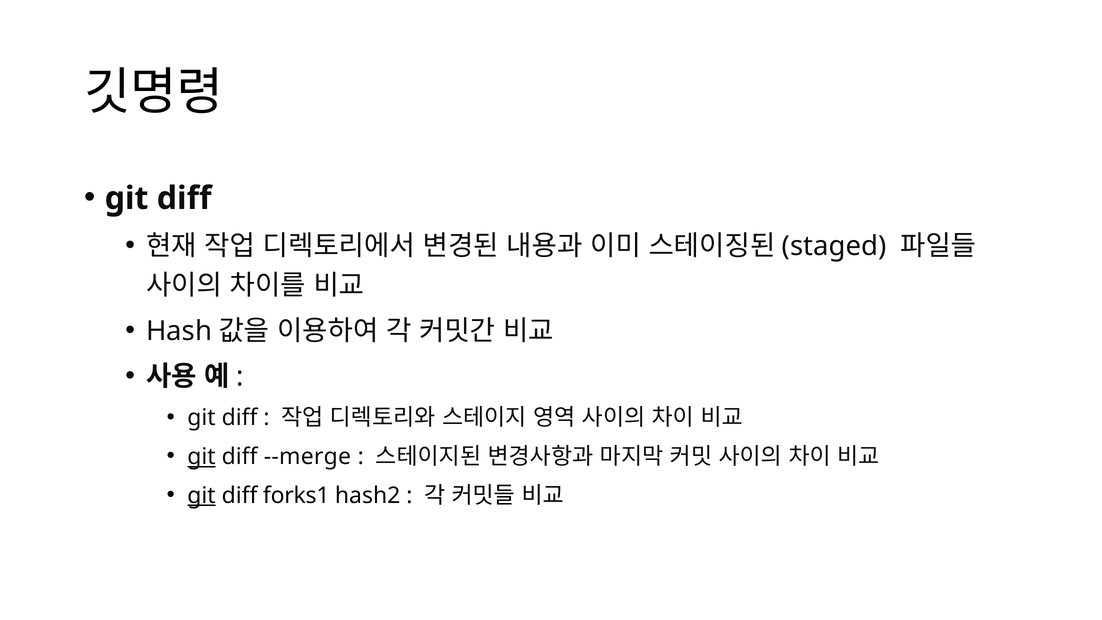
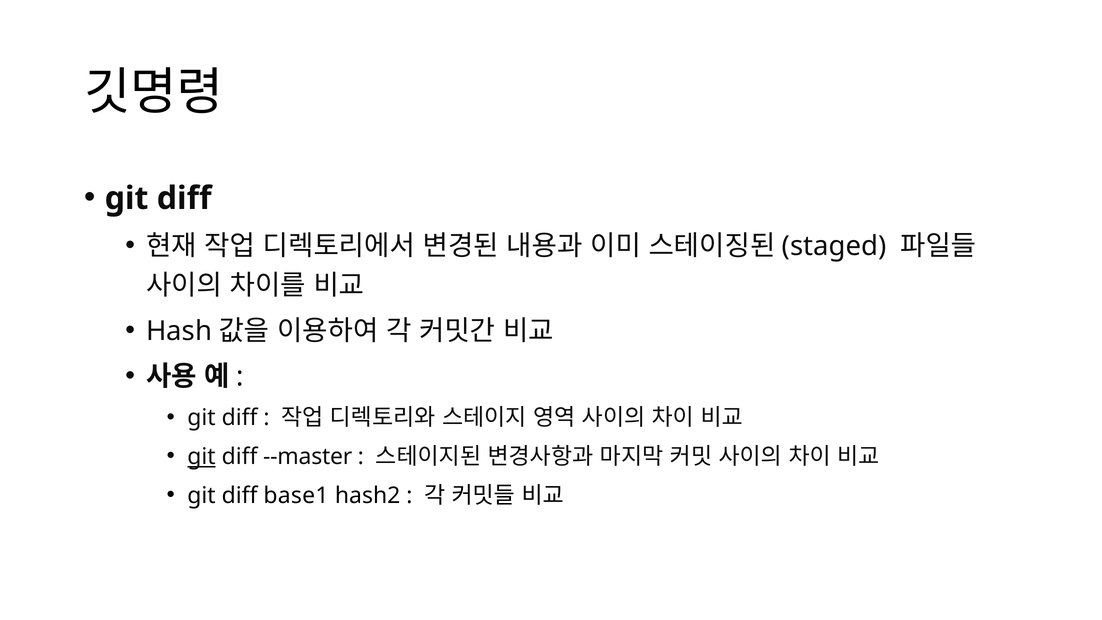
--merge: --merge -> --master (308, 457)
git underline: present -> none (201, 495)
forks1: forks1 -> base1 (296, 495)
